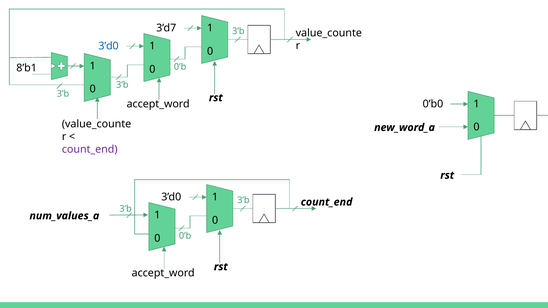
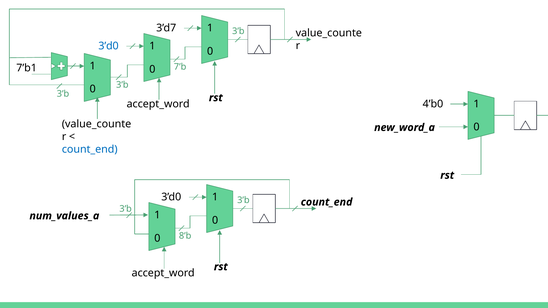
0’b: 0’b -> 7’b (180, 67)
8’b1: 8’b1 -> 7’b1 (27, 68)
0’b0: 0’b0 -> 4’b0 (433, 104)
count_end colour: purple -> blue (90, 150)
0’b: 0’b -> 8’b (185, 236)
